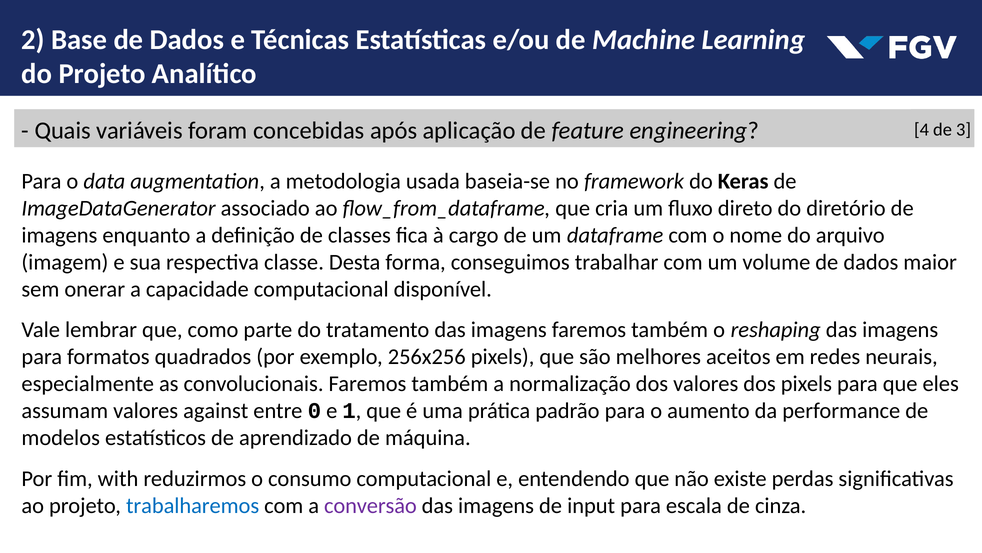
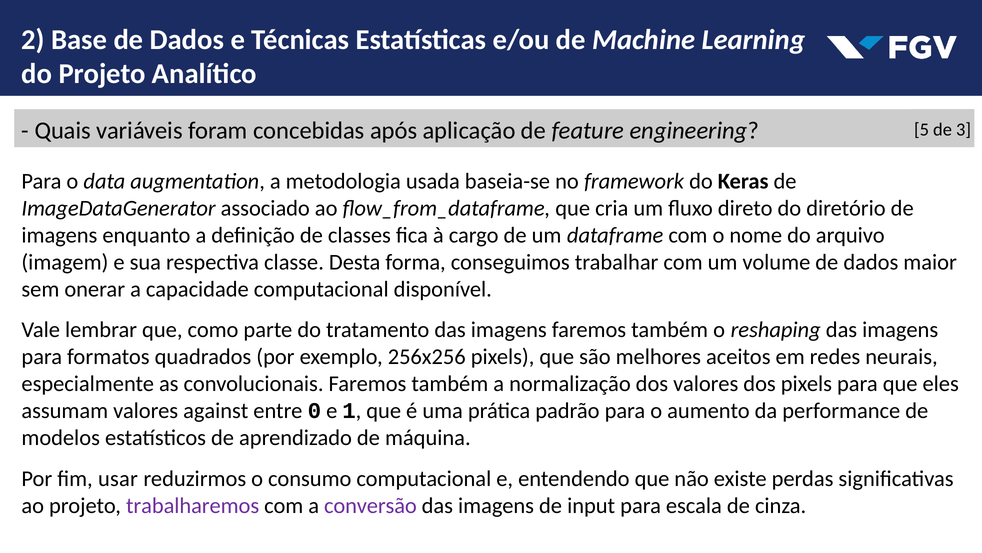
4: 4 -> 5 (922, 130)
with: with -> usar (118, 478)
trabalharemos colour: blue -> purple (193, 505)
